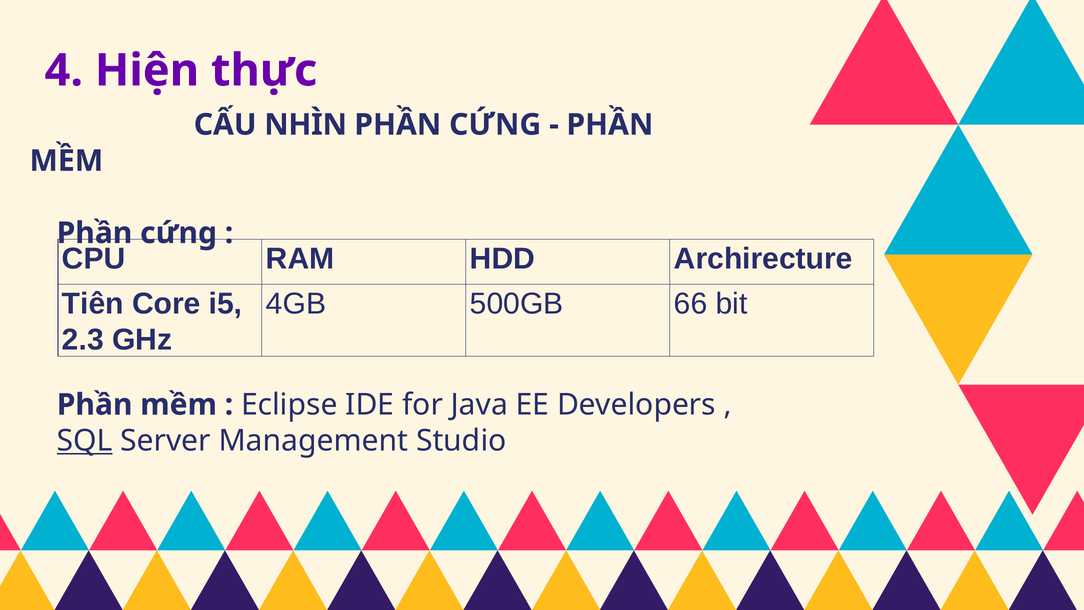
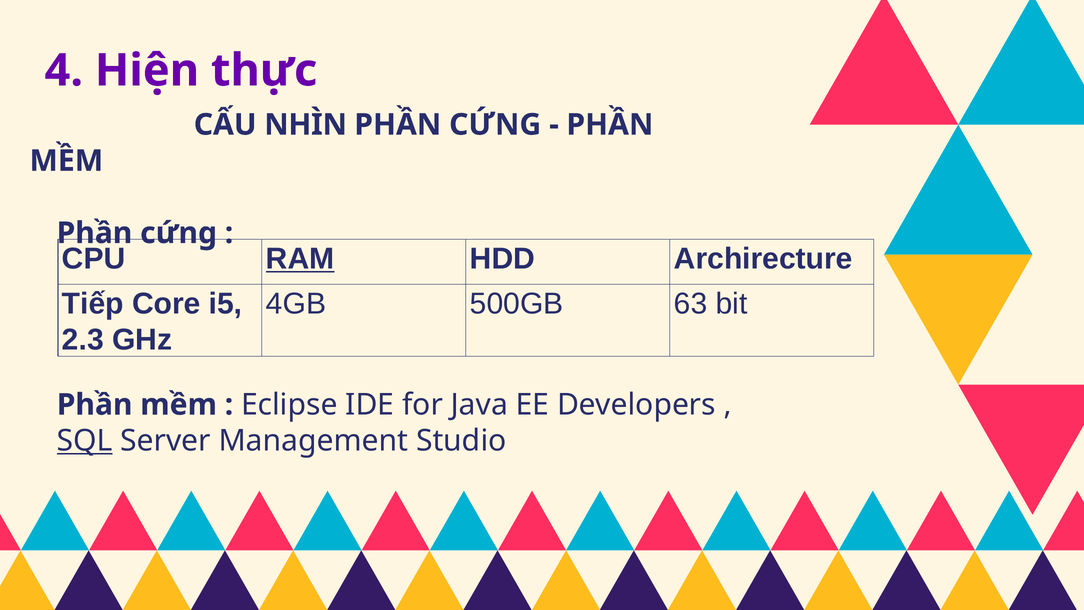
RAM underline: none -> present (300, 259)
Tiên: Tiên -> Tiếp (93, 304)
66: 66 -> 63 (691, 304)
